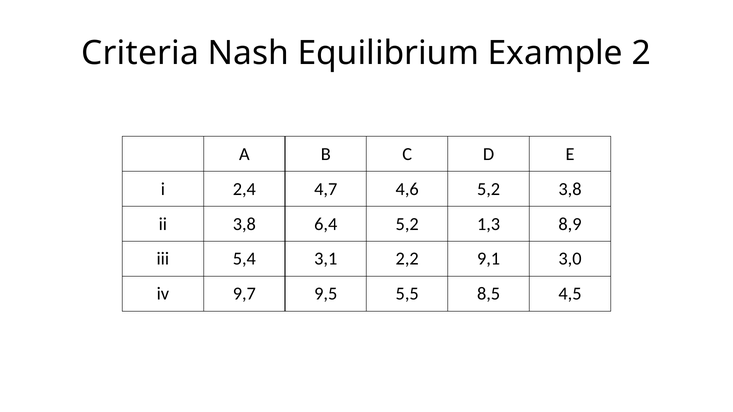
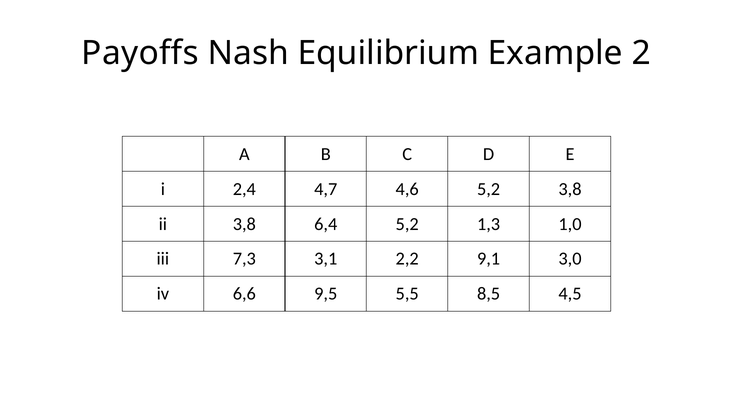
Criteria: Criteria -> Payoffs (140, 53)
8,9: 8,9 -> 1,0 (570, 224)
5,4: 5,4 -> 7,3 (244, 259)
9,7: 9,7 -> 6,6 (244, 294)
